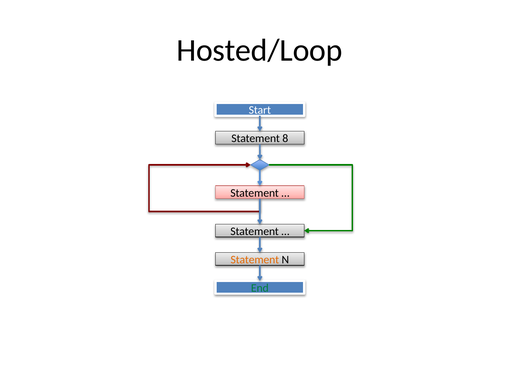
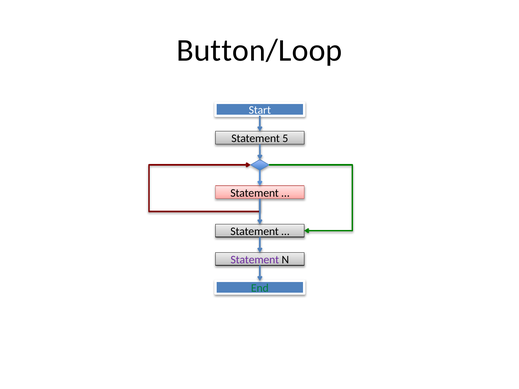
Hosted/Loop: Hosted/Loop -> Button/Loop (259, 50)
8: 8 -> 5 (285, 139)
Statement colour: orange -> purple (255, 260)
